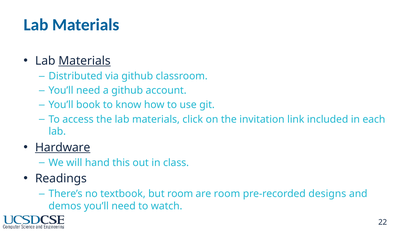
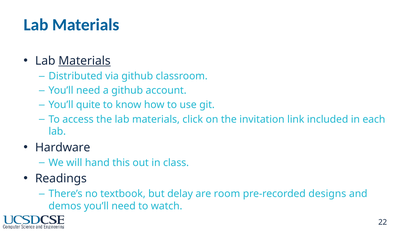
book: book -> quite (88, 105)
Hardware underline: present -> none (63, 147)
but room: room -> delay (180, 194)
